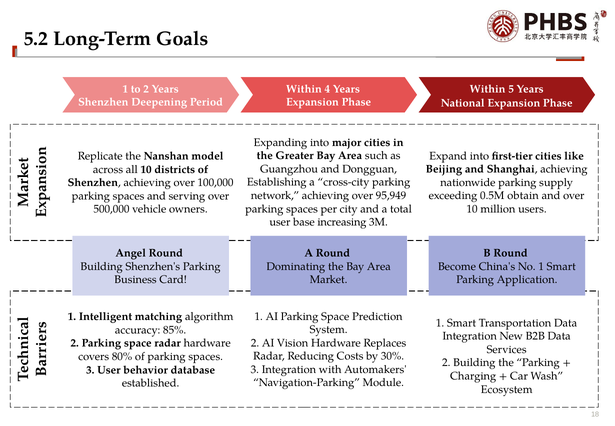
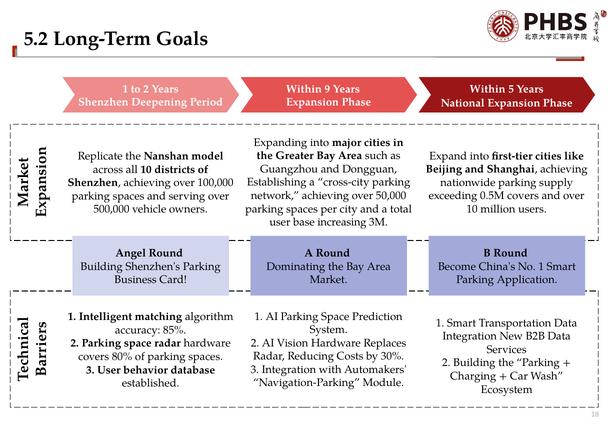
4: 4 -> 9 (327, 89)
95,949: 95,949 -> 50,000 (391, 196)
0.5M obtain: obtain -> covers (523, 196)
